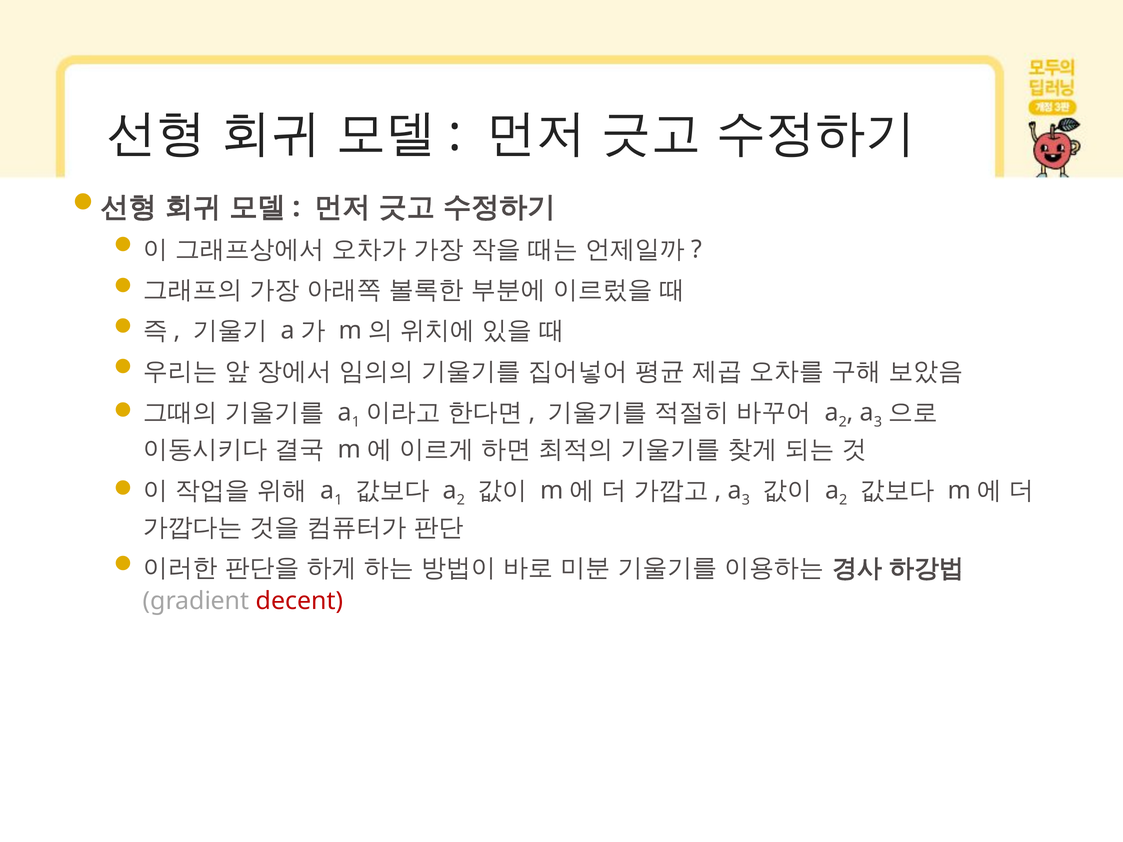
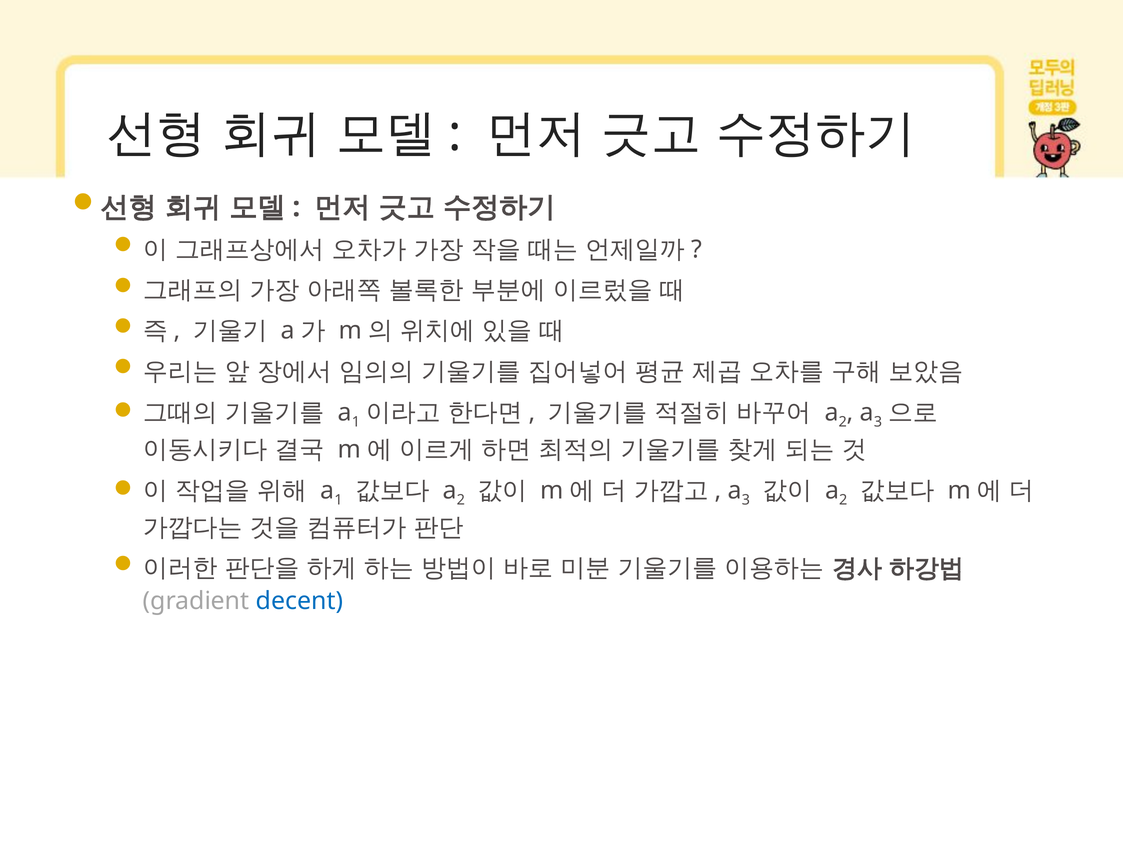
decent colour: red -> blue (299, 601)
